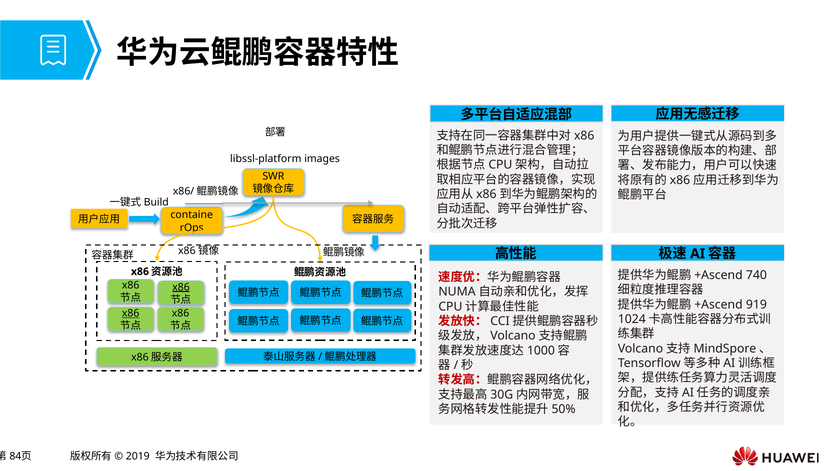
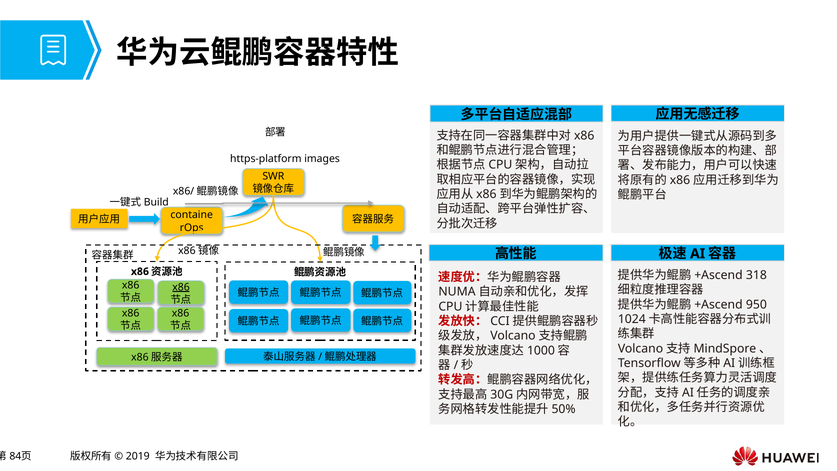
libssl-platform: libssl-platform -> https-platform (266, 159)
740: 740 -> 318 (756, 275)
919: 919 -> 950 (756, 304)
x86 underline: present -> none (131, 313)
